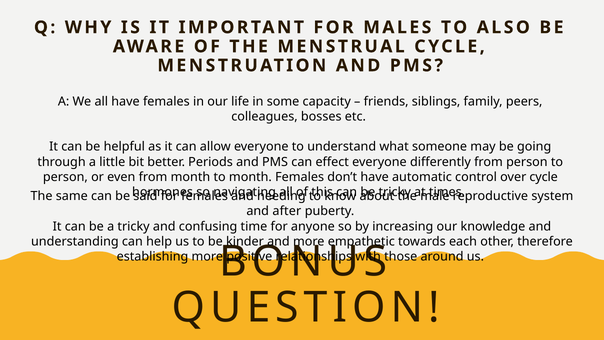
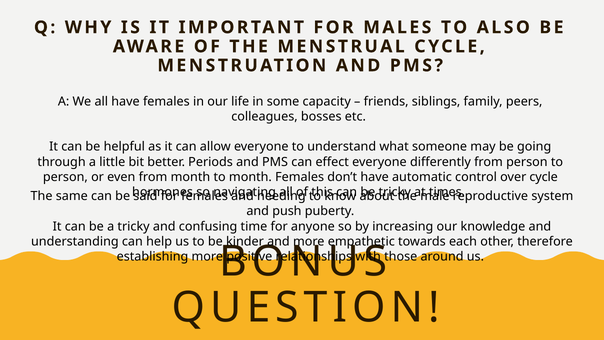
after: after -> push (287, 211)
